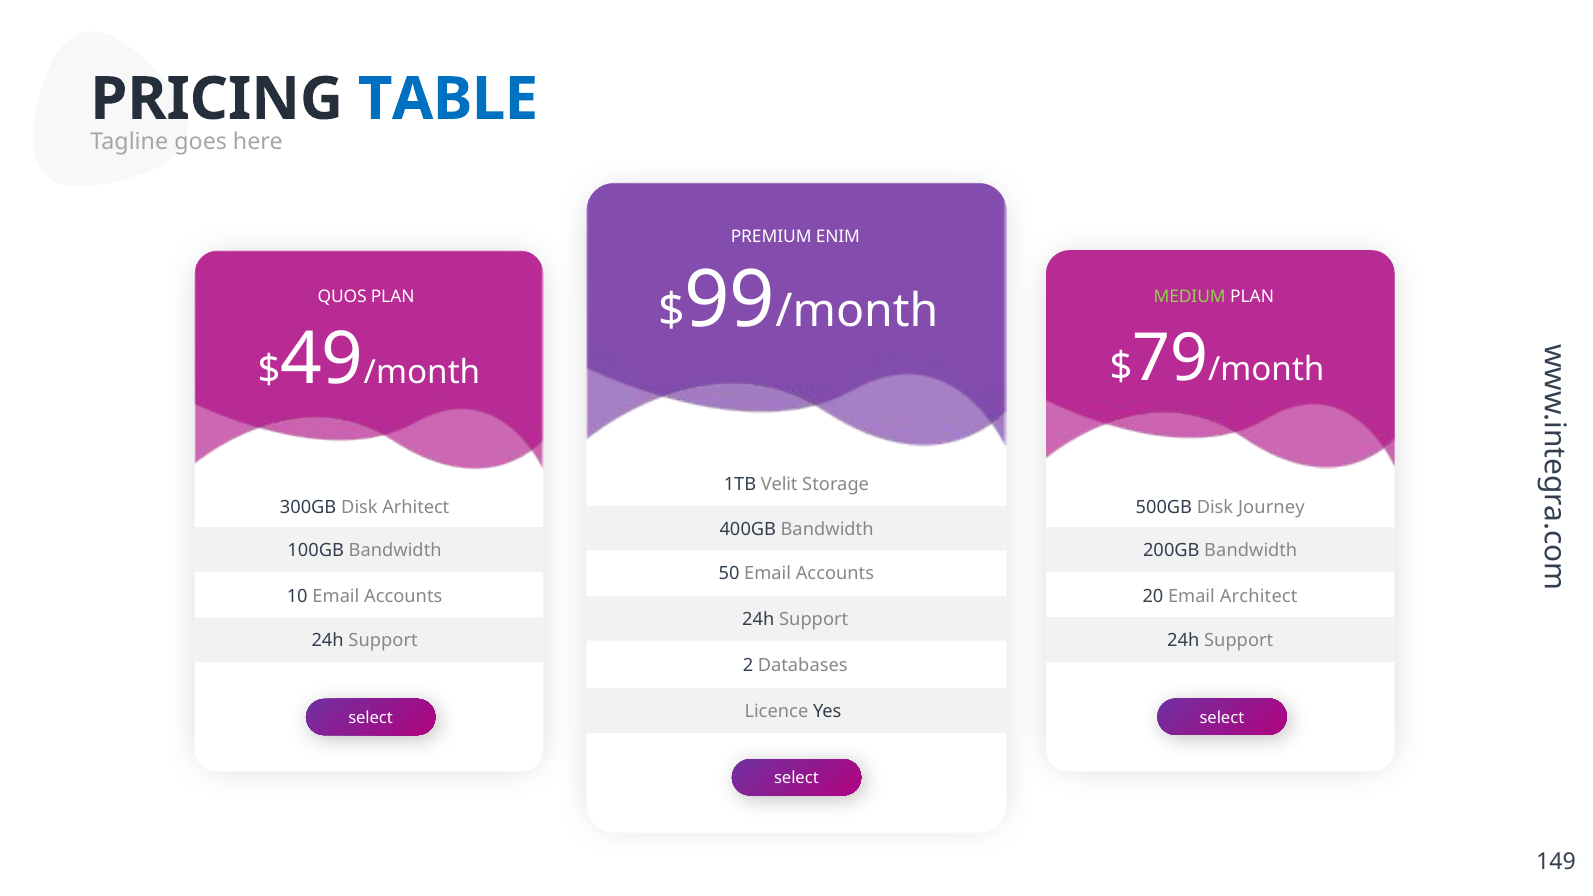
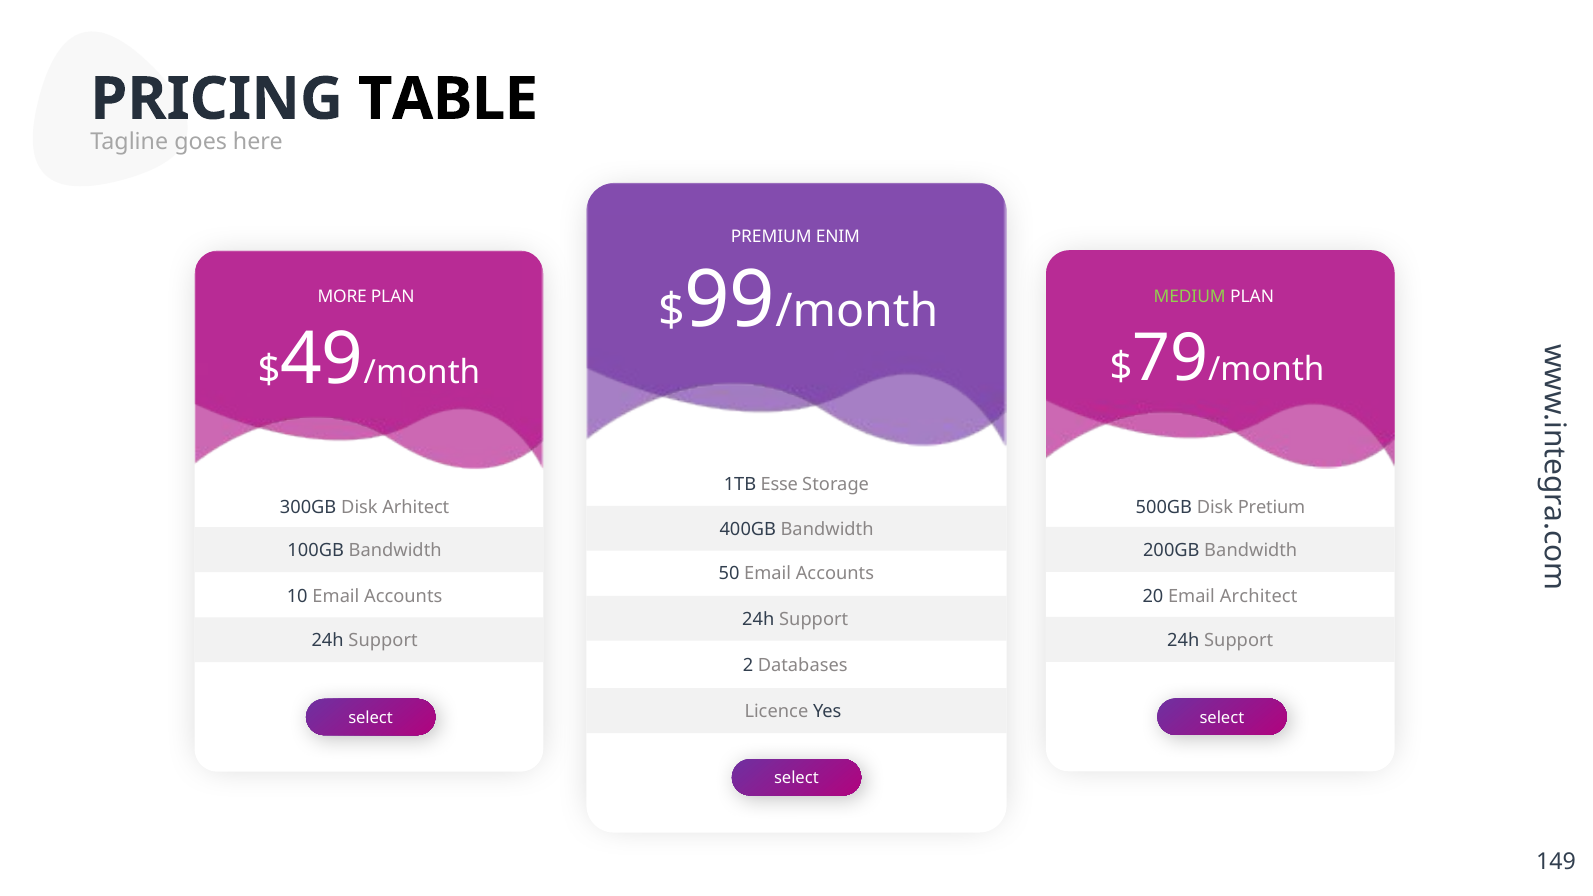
TABLE colour: blue -> black (448, 99)
QUOS: QUOS -> MORE (342, 297)
Velit: Velit -> Esse (779, 485)
Journey: Journey -> Pretium (1272, 508)
